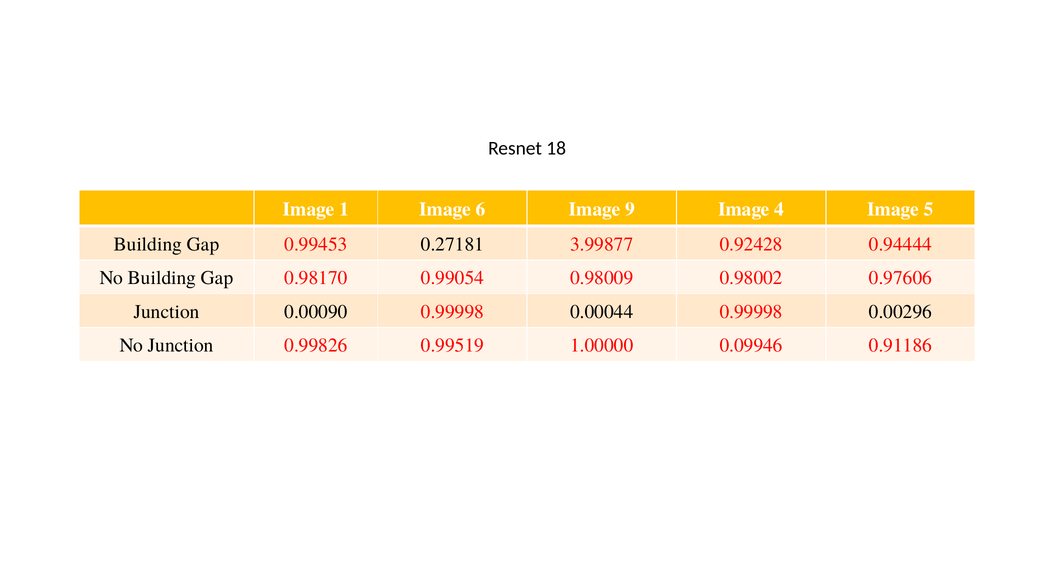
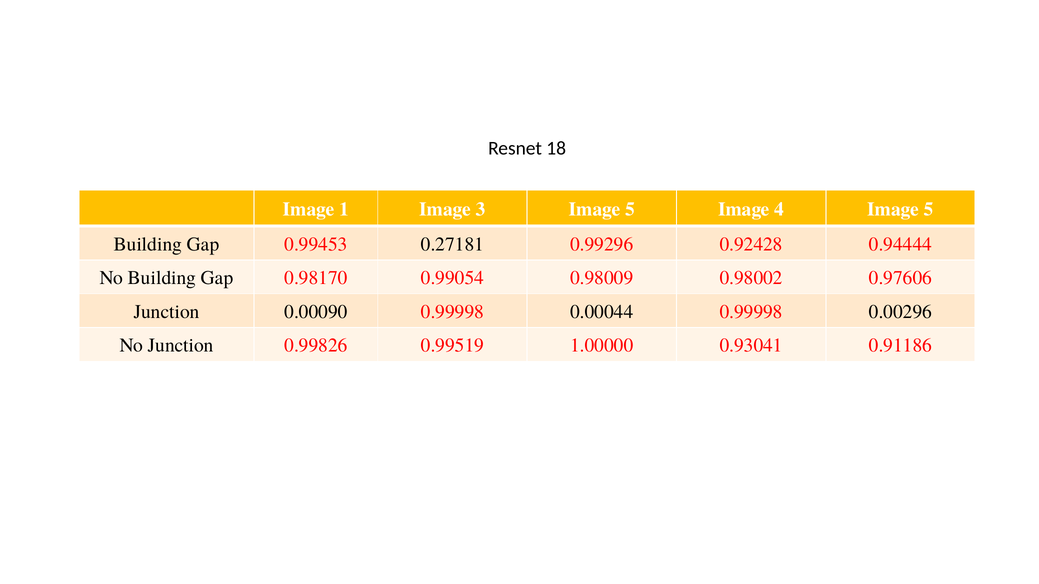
6: 6 -> 3 (481, 209)
9: 9 -> 5 (630, 209)
3.99877: 3.99877 -> 0.99296 (602, 244)
0.09946: 0.09946 -> 0.93041 (751, 346)
